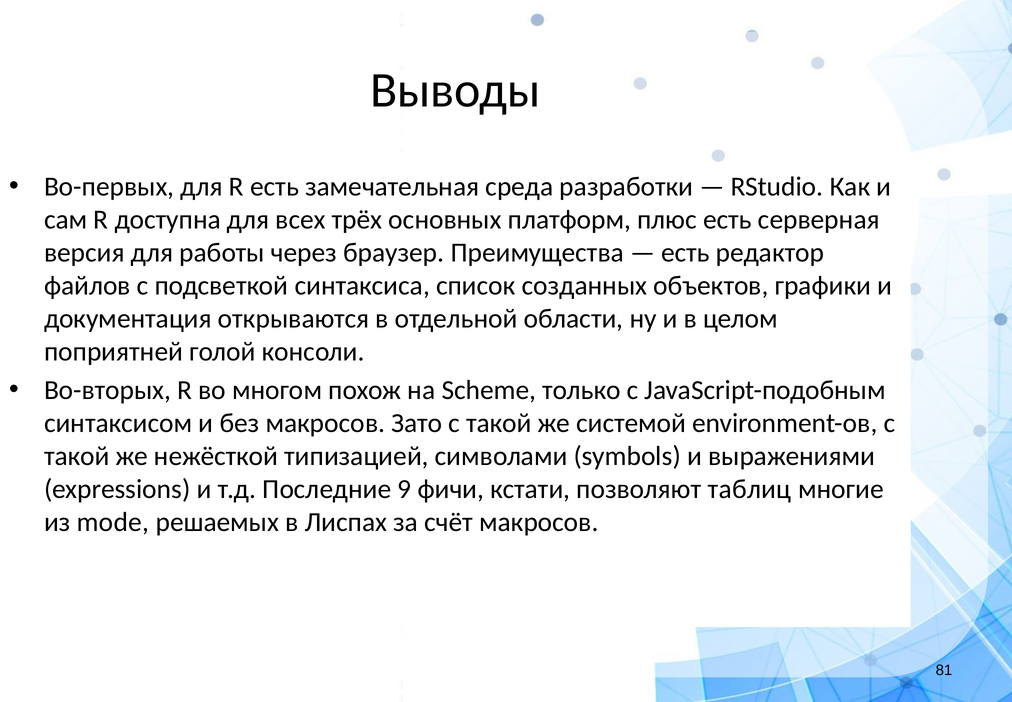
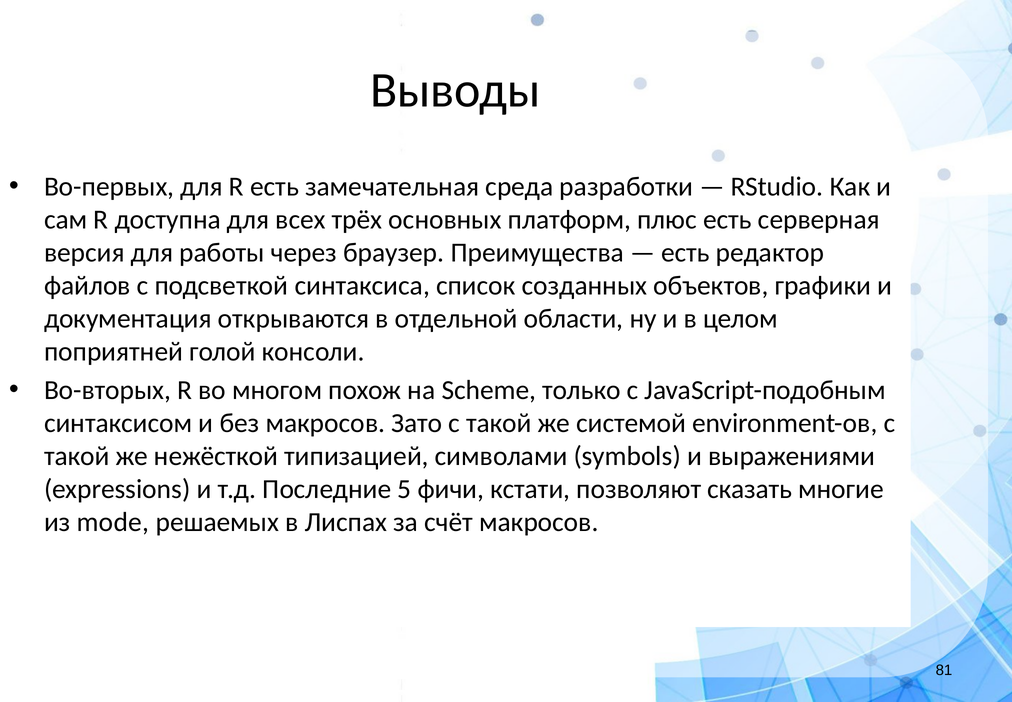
9: 9 -> 5 (404, 489)
таблиц: таблиц -> сказать (750, 489)
